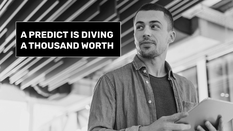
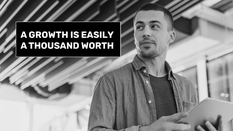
PREDICT: PREDICT -> GROWTH (48, 35)
DIVING: DIVING -> EASILY (97, 35)
